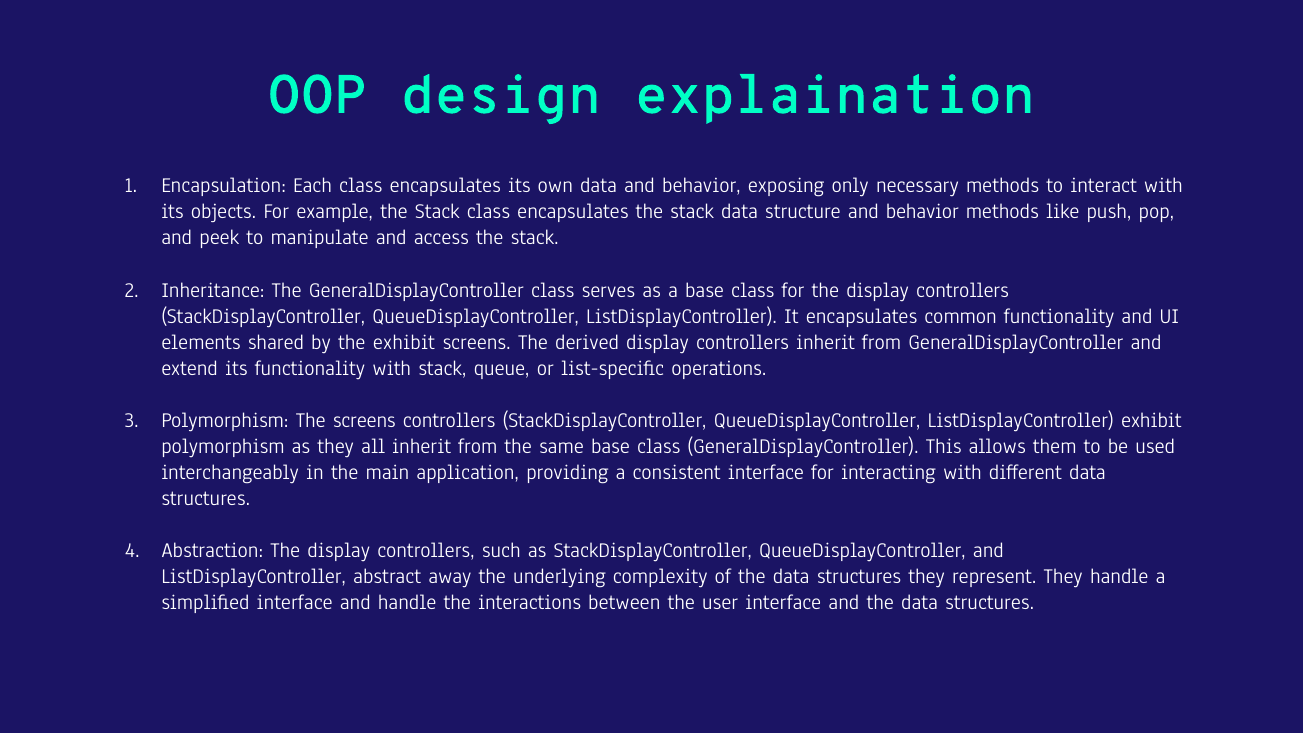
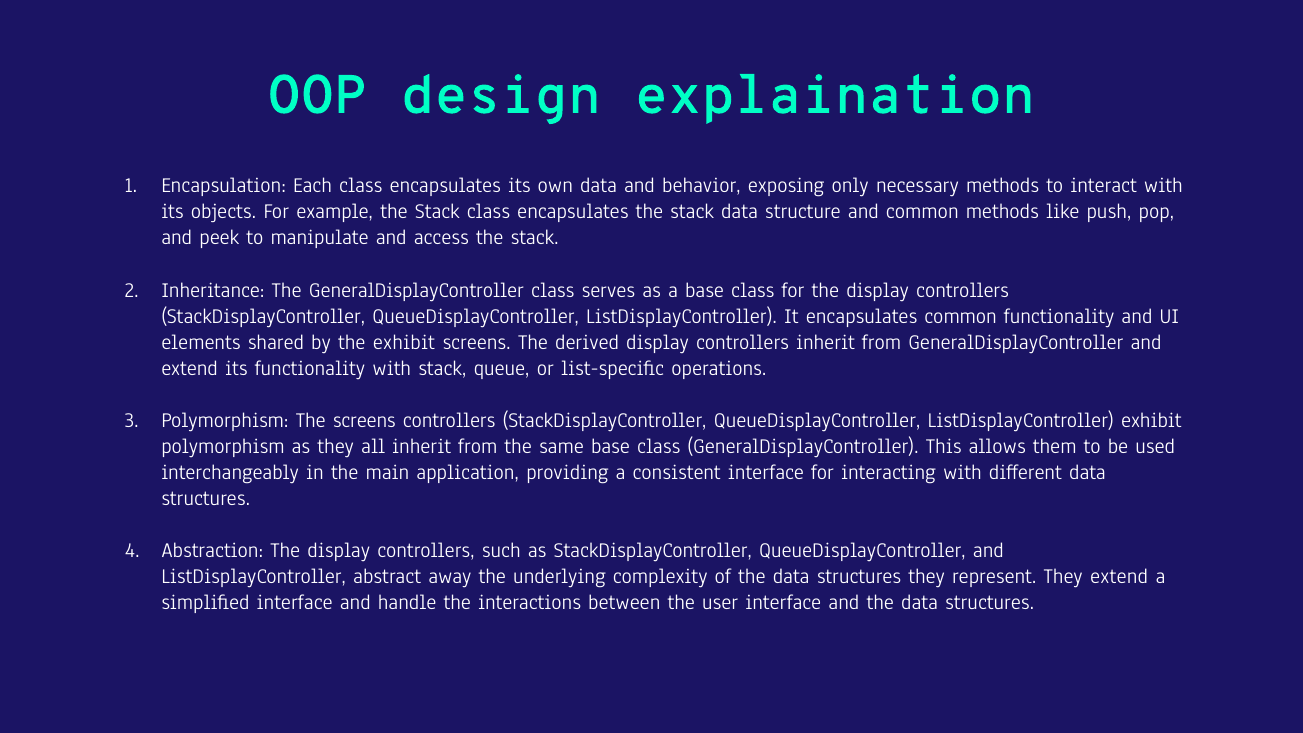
structure and behavior: behavior -> common (922, 212)
They handle: handle -> extend (1119, 576)
